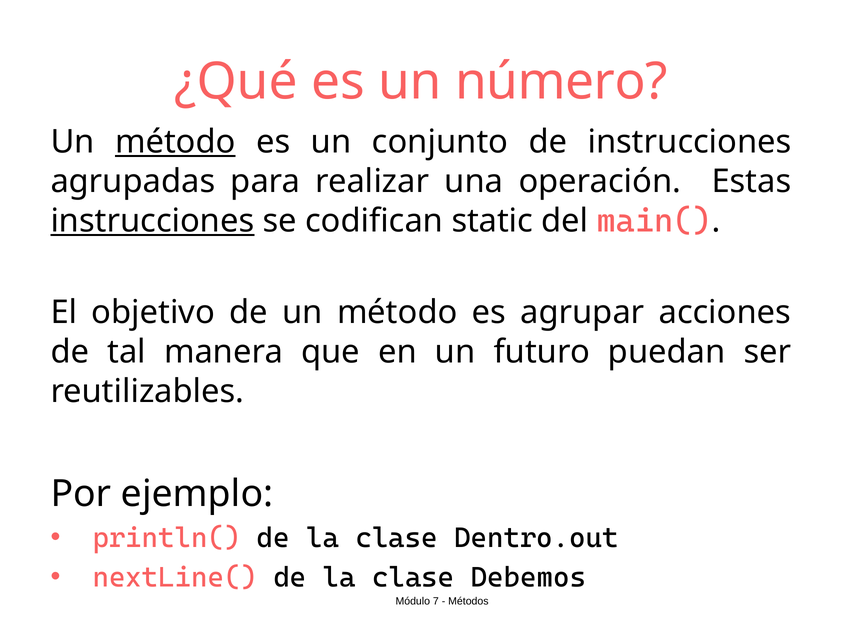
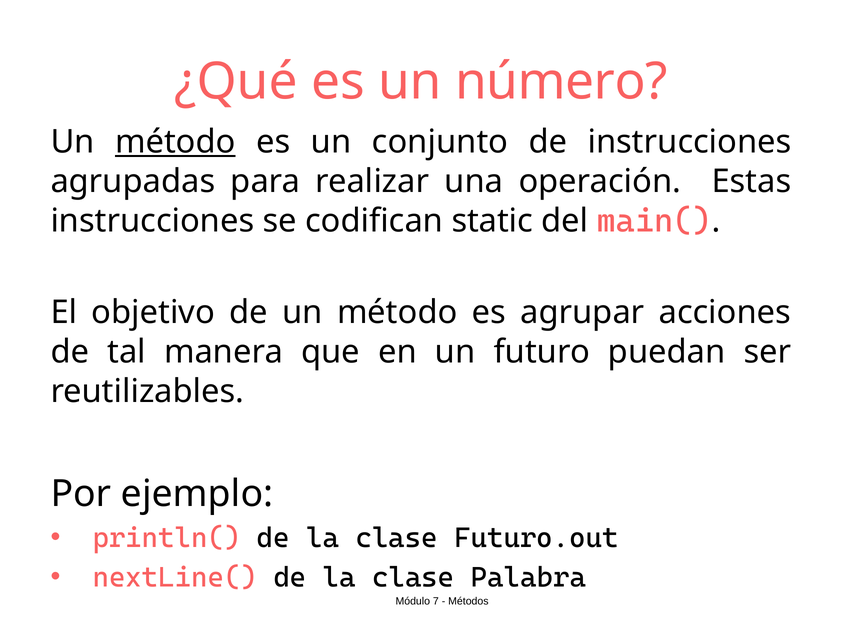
instrucciones underline: present -> none (152, 221)
Dentro.out: Dentro.out -> Futuro.out (536, 538)
Debemos: Debemos -> Palabra (528, 577)
